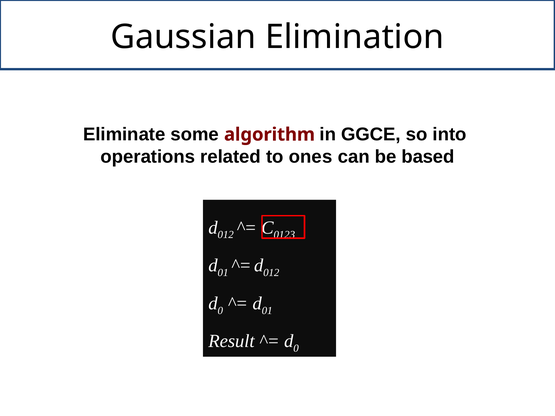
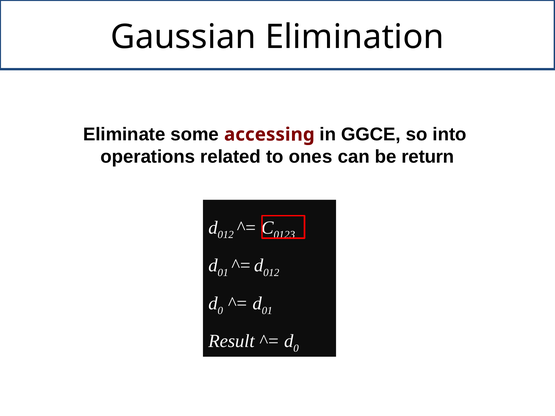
algorithm: algorithm -> accessing (269, 135)
based: based -> return (428, 157)
